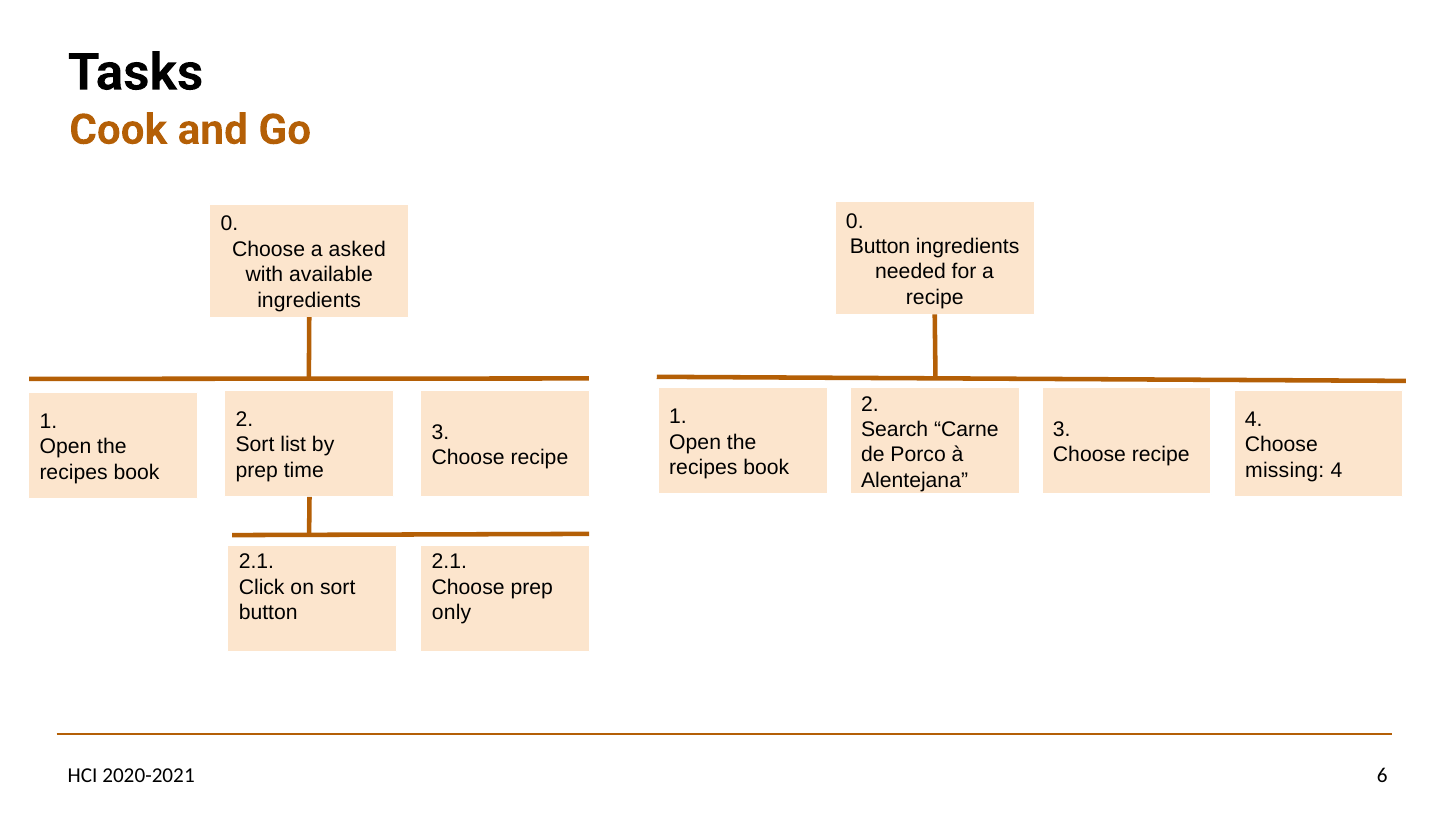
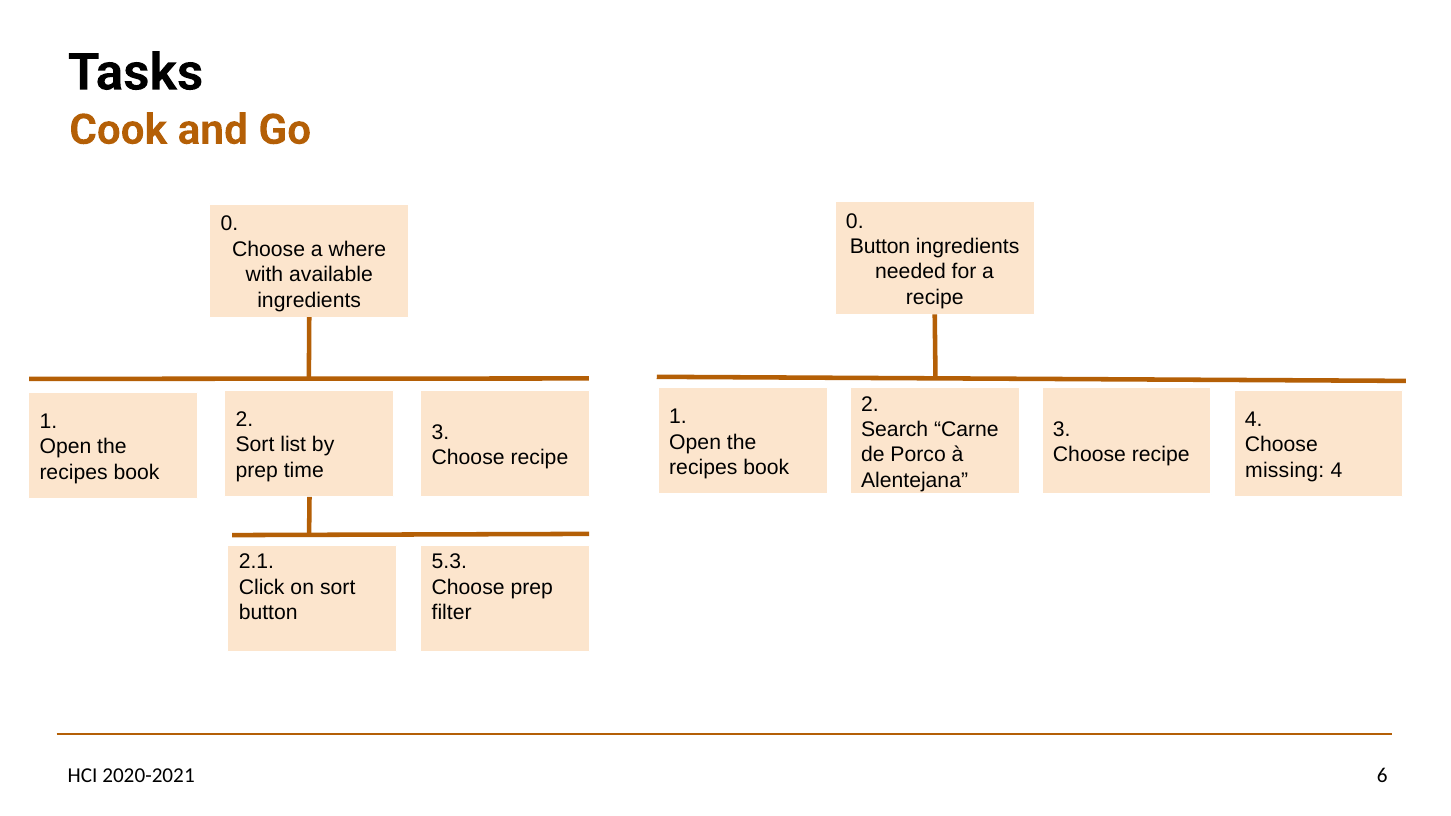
asked: asked -> where (357, 249)
2.1: 2.1 -> 5.3 (449, 562)
only: only -> filter (452, 613)
